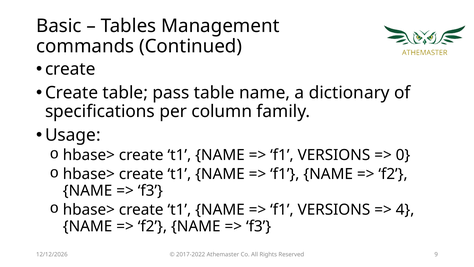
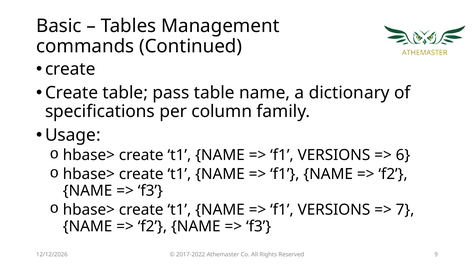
0: 0 -> 6 (403, 155)
4: 4 -> 7 (405, 209)
